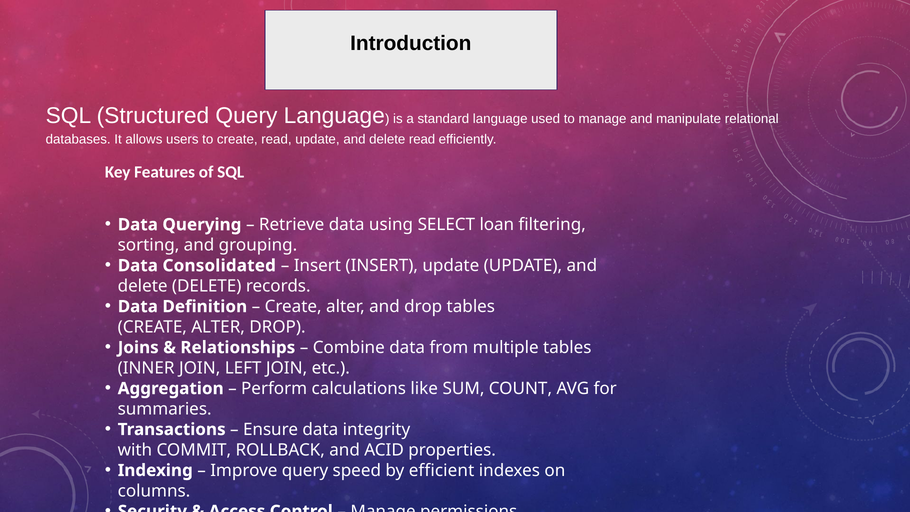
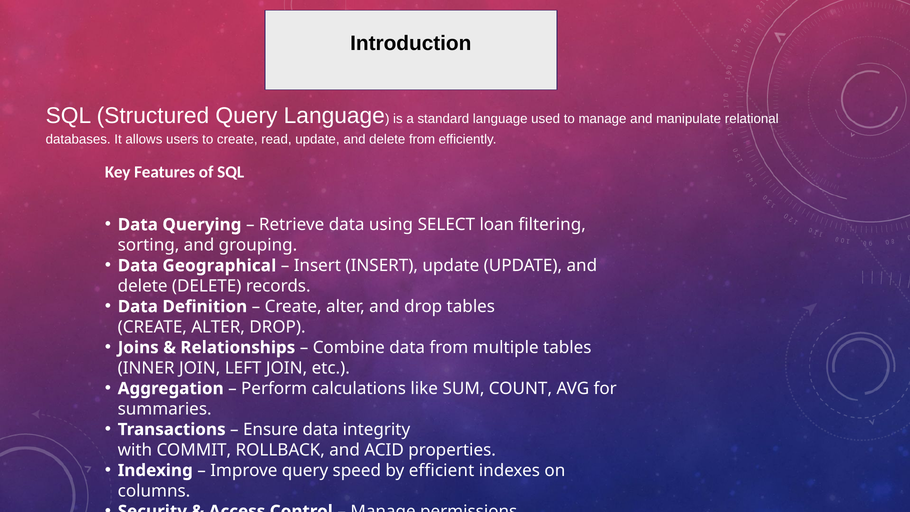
delete read: read -> from (422, 139)
Consolidated: Consolidated -> Geographical (219, 266)
